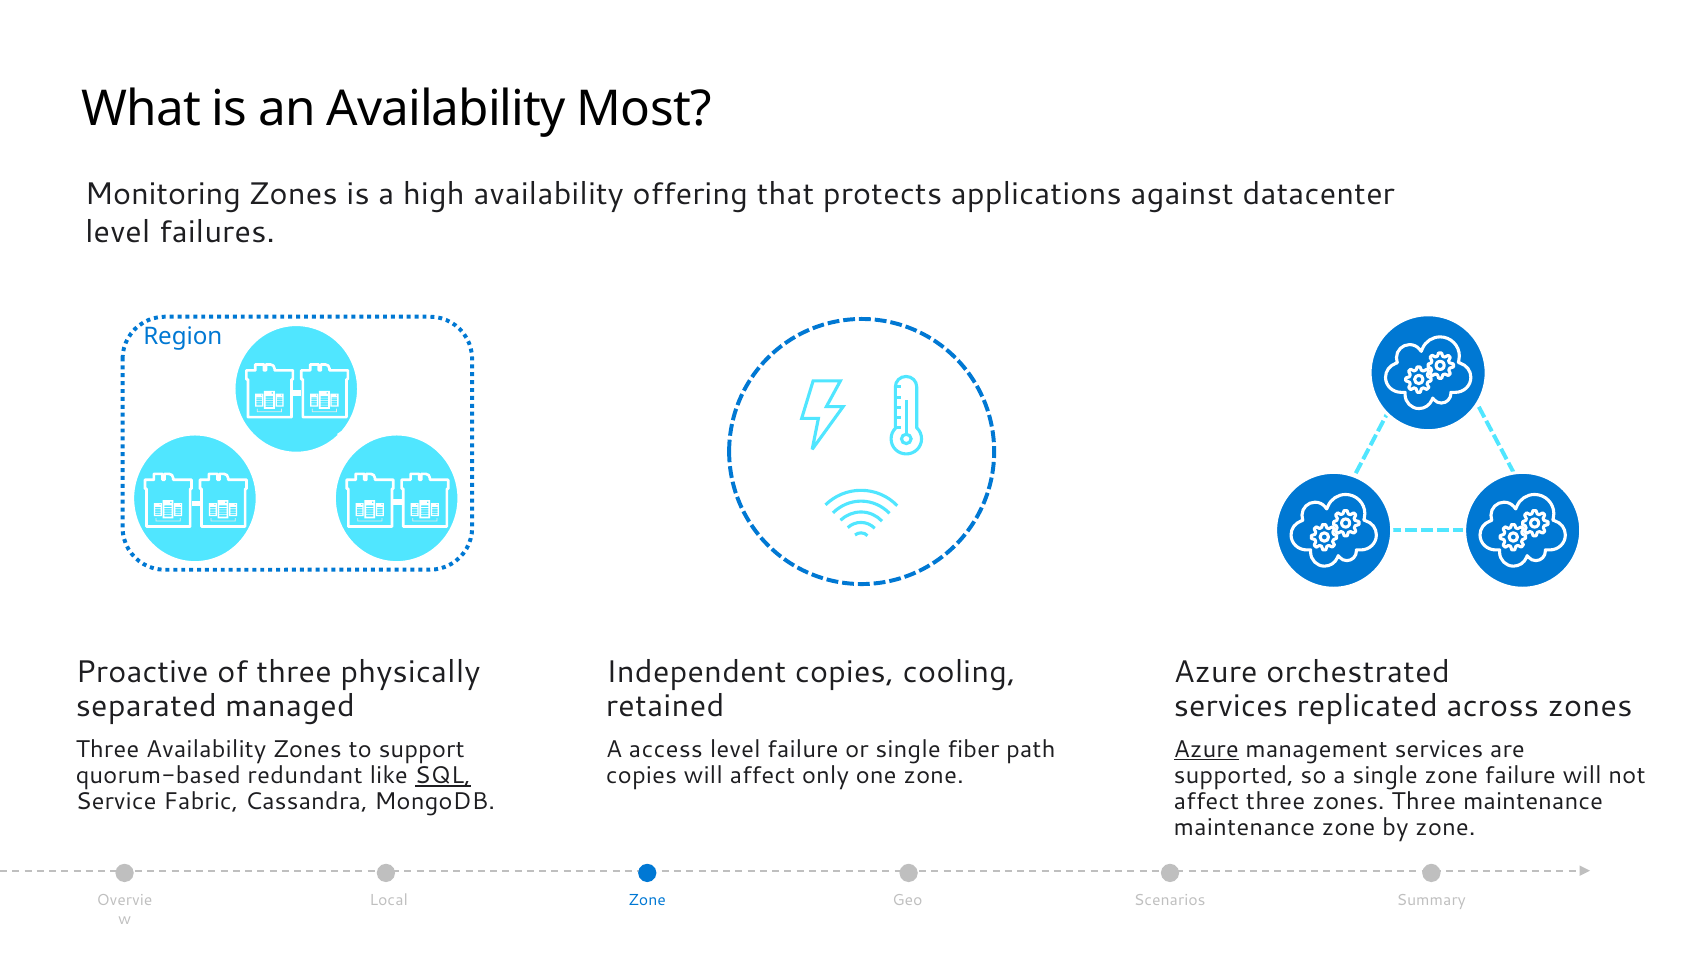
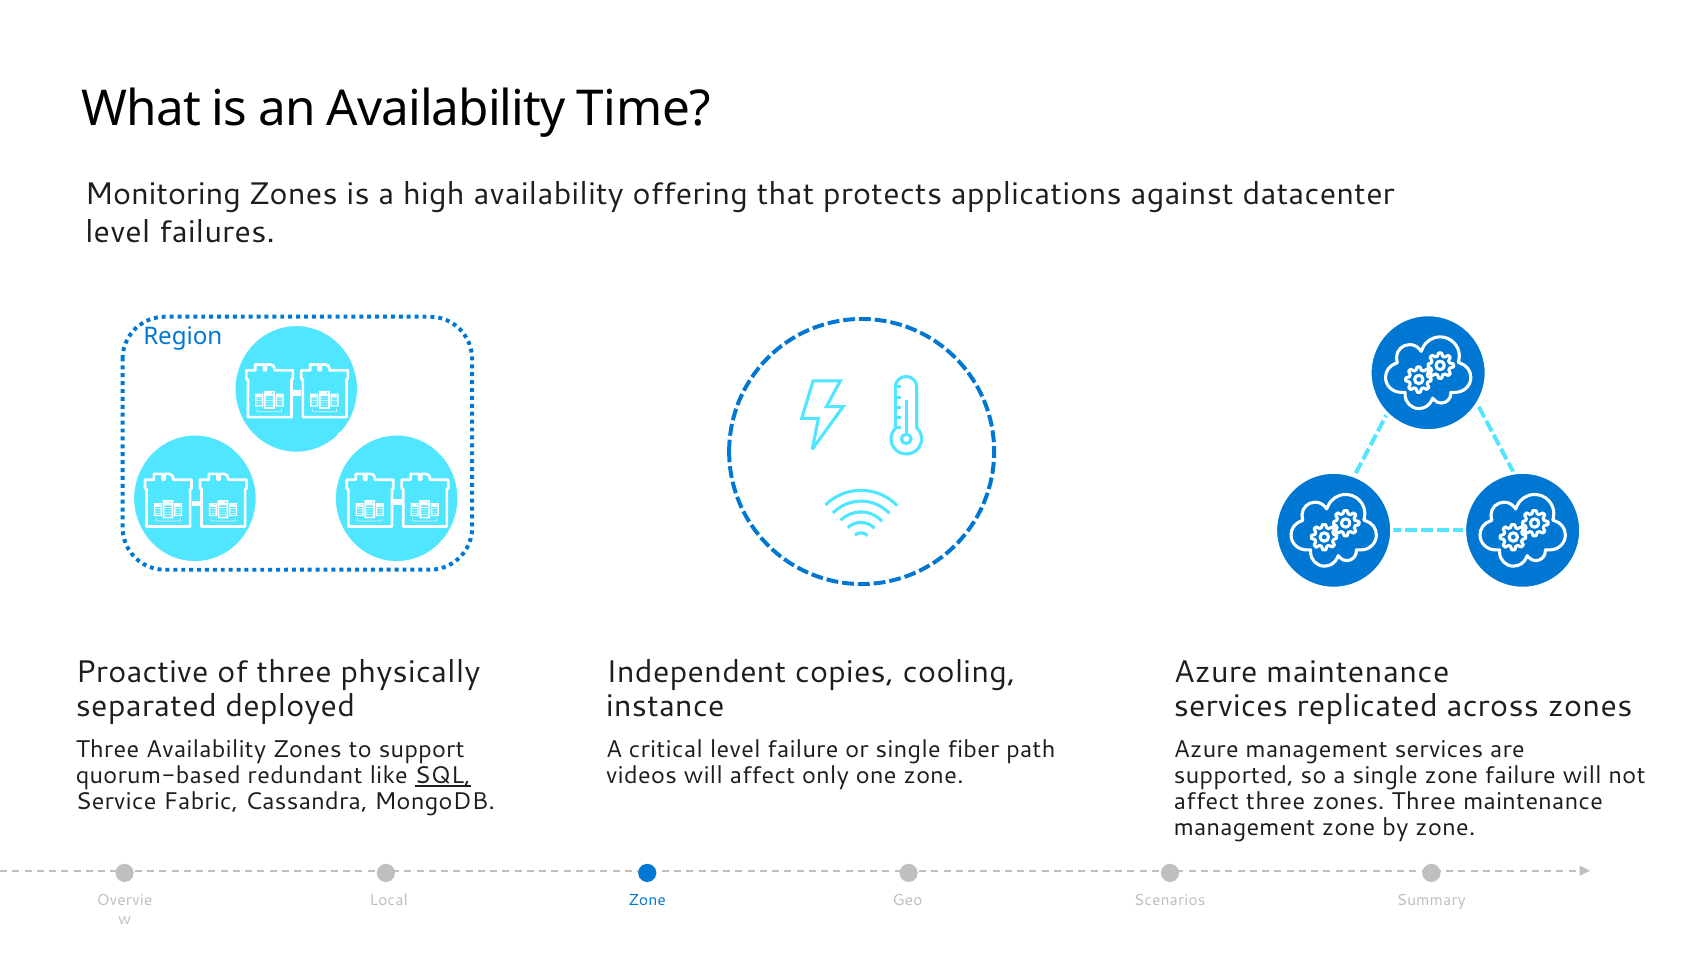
Most: Most -> Time (644, 109)
Azure orchestrated: orchestrated -> maintenance (1358, 672)
managed: managed -> deployed (290, 706)
retained: retained -> instance (665, 706)
access: access -> critical (666, 749)
Azure underline: present -> none (1206, 749)
copies: copies -> videos (641, 775)
maintenance: maintenance -> management (1244, 827)
